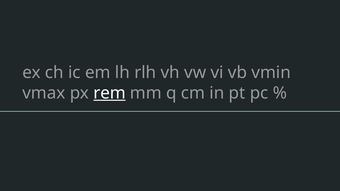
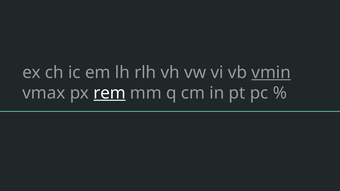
vmin underline: none -> present (271, 73)
